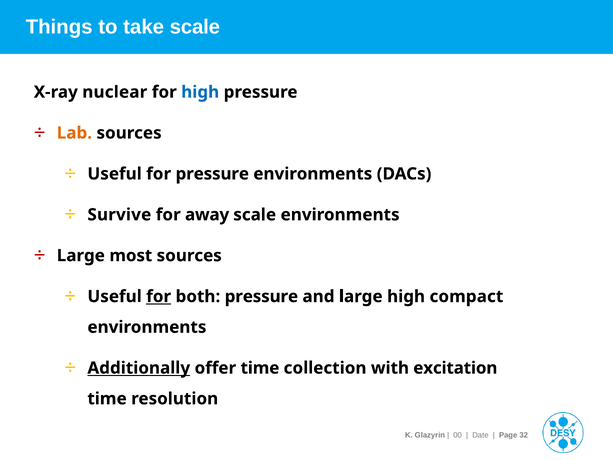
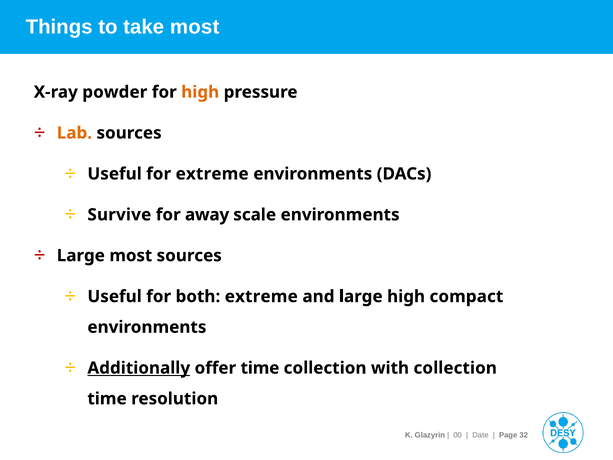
take scale: scale -> most (195, 27)
nuclear: nuclear -> powder (115, 92)
high colour: blue -> orange (200, 92)
for pressure: pressure -> extreme (212, 174)
for underline: present -> none (159, 296)
both pressure: pressure -> extreme (261, 296)
with excitation: excitation -> collection (455, 368)
